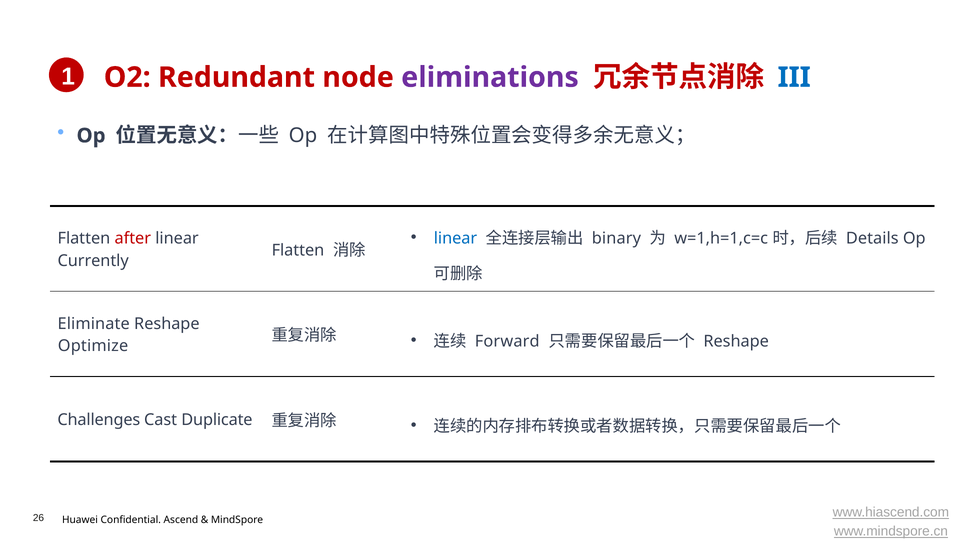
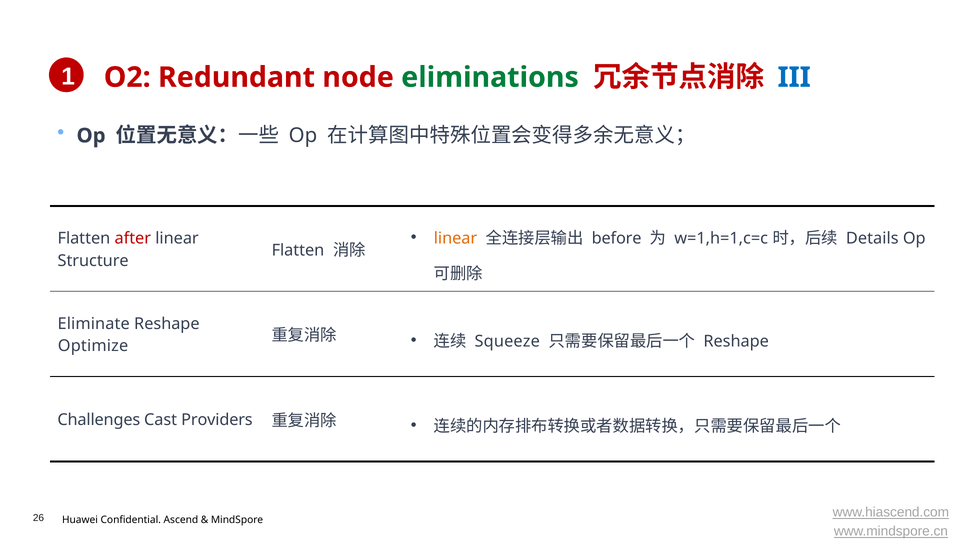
eliminations colour: purple -> green (490, 77)
linear colour: blue -> orange (455, 239)
binary: binary -> before (617, 239)
Currently: Currently -> Structure (93, 261)
Forward: Forward -> Squeeze (507, 341)
Duplicate: Duplicate -> Providers (217, 420)
